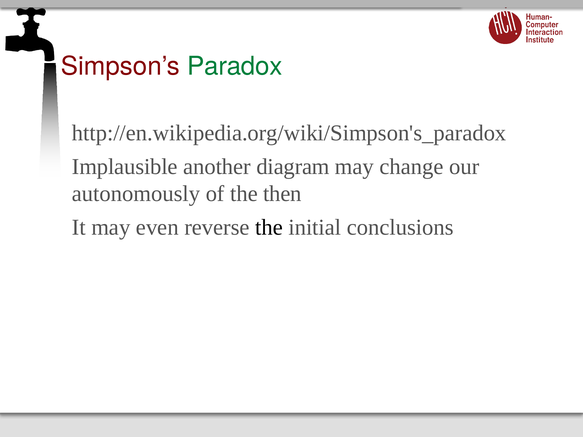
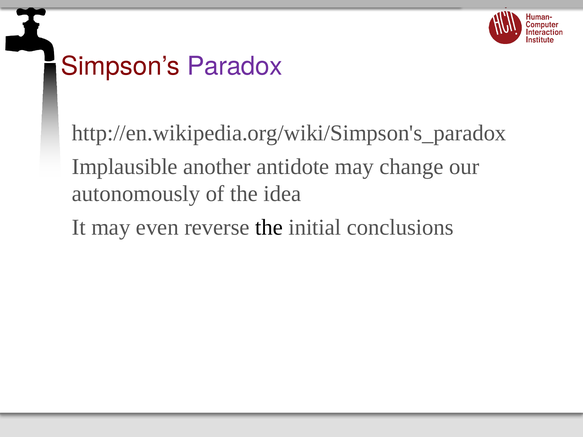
Paradox colour: green -> purple (235, 66)
diagram: diagram -> antidote (293, 167)
then: then -> idea (282, 194)
